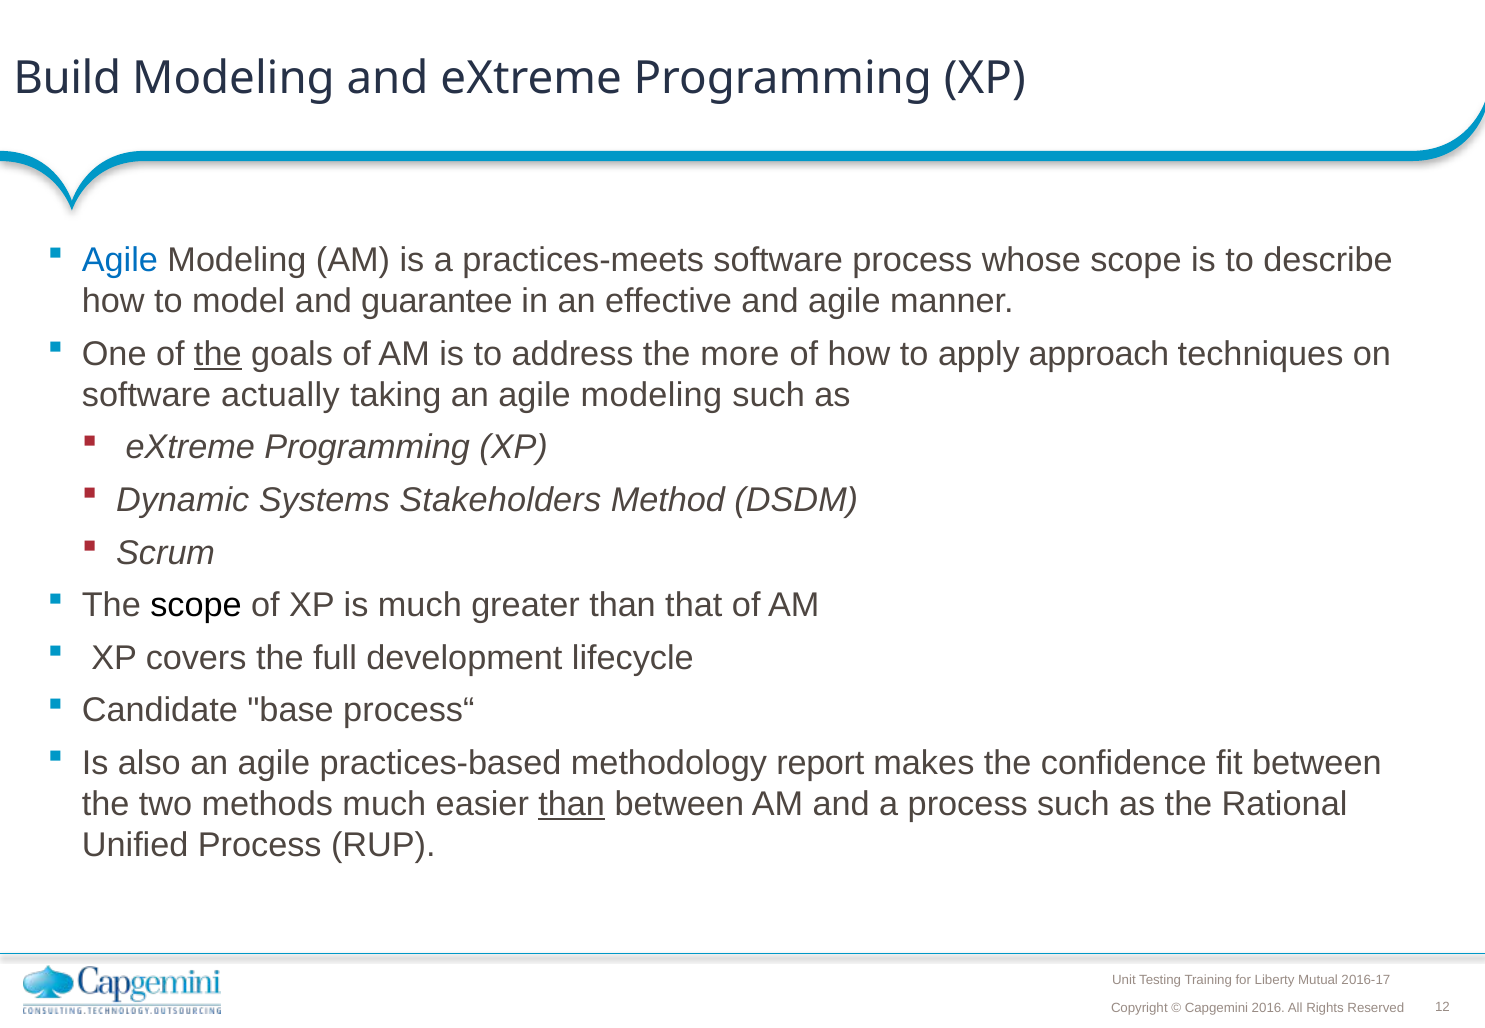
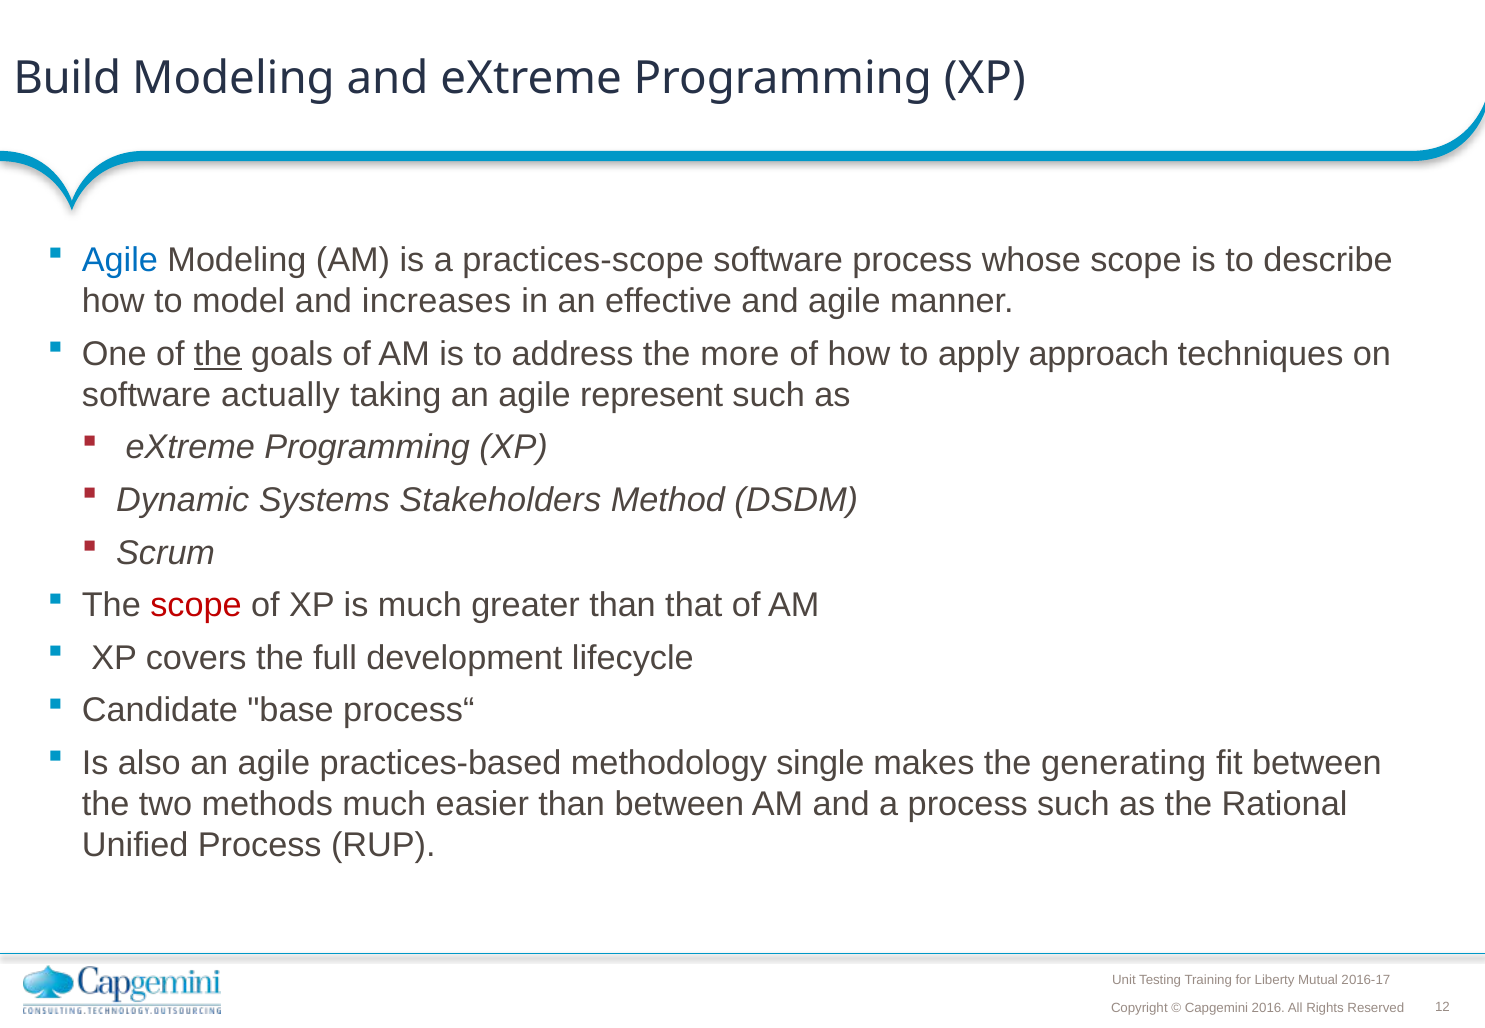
practices-meets: practices-meets -> practices-scope (583, 260)
guarantee: guarantee -> increases (437, 301)
an agile modeling: modeling -> represent (652, 395)
scope colour: black -> red (196, 605)
report: report -> single (820, 763)
confidence: confidence -> generating (1124, 763)
than underline: present -> none (572, 804)
